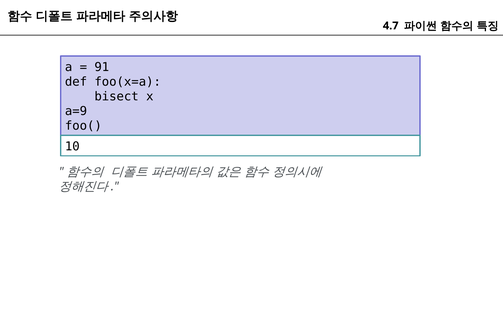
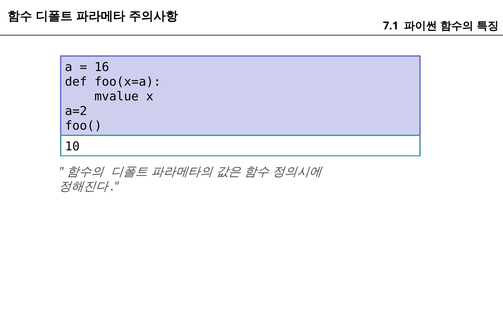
4.7: 4.7 -> 7.1 (391, 26)
91: 91 -> 16 (102, 67)
bisect: bisect -> mvalue (117, 97)
a=9: a=9 -> a=2 (76, 111)
